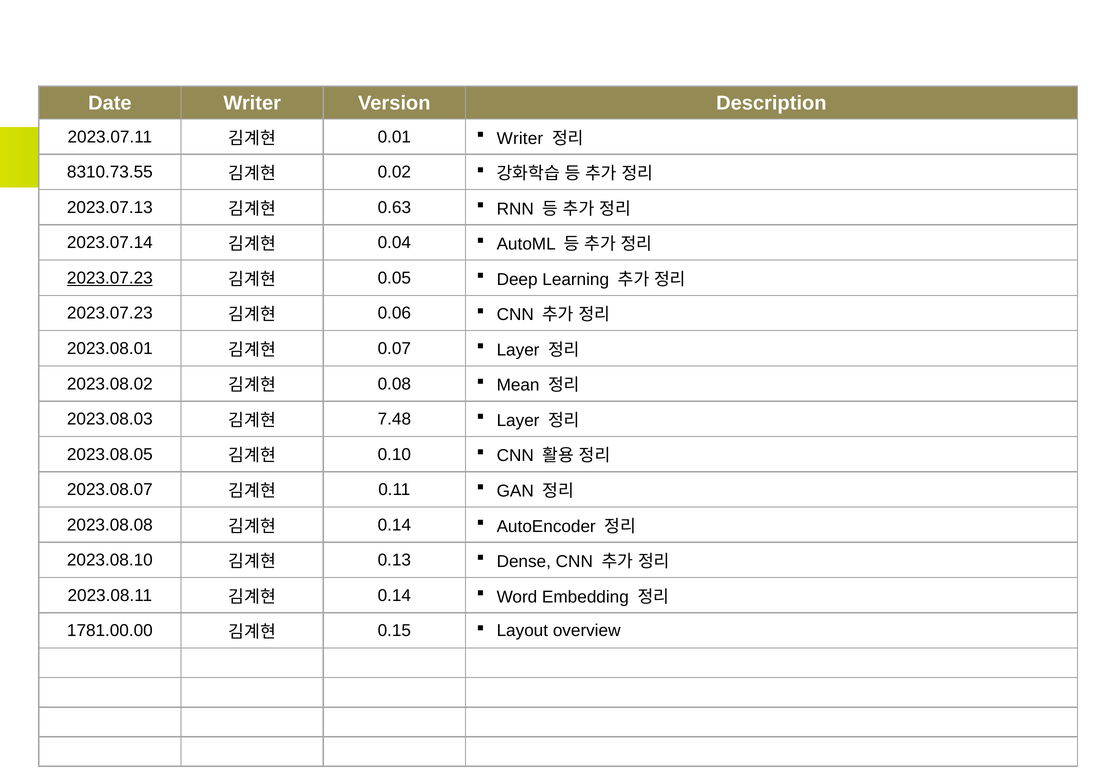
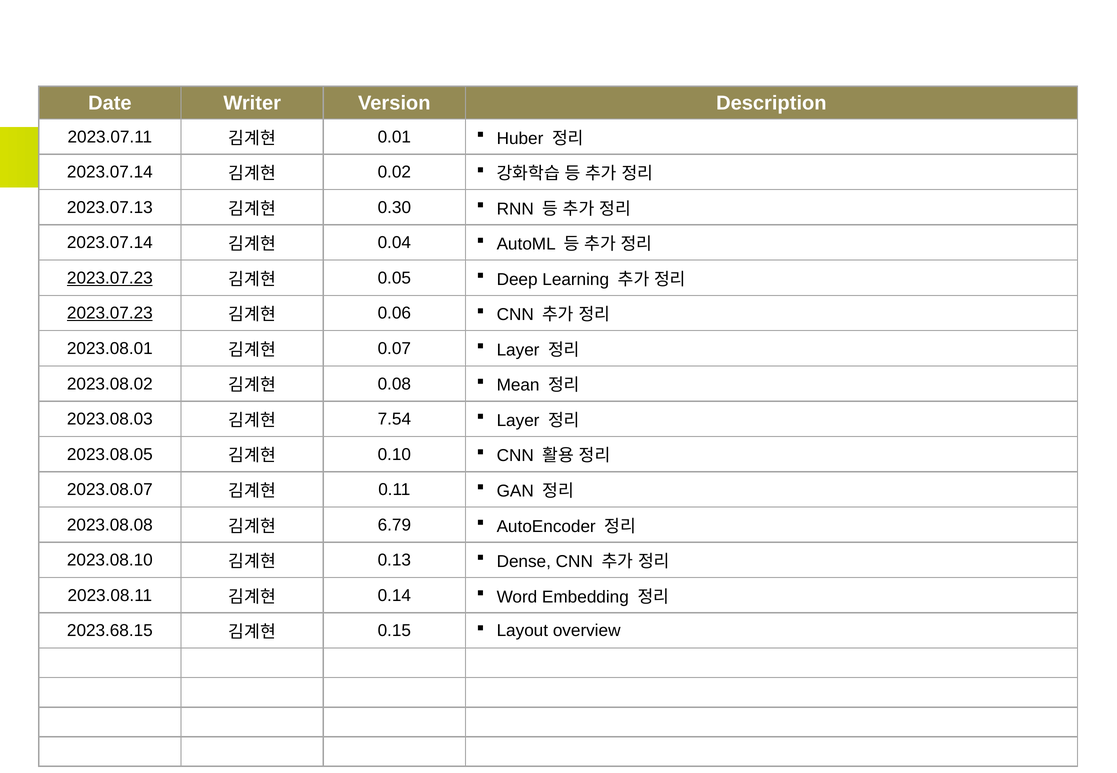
Writer: Writer -> Huber (520, 139)
8310.73.55: 8310.73.55 -> 2023.07.14 (110, 172)
0.63: 0.63 -> 0.30 (394, 208)
2023.07.23 underline: none -> present (110, 313)
7.48: 7.48 -> 7.54 (394, 419)
0.14: 0.14 -> 6.79 (394, 525)
1781.00.00: 1781.00.00 -> 2023.68.15 (110, 631)
